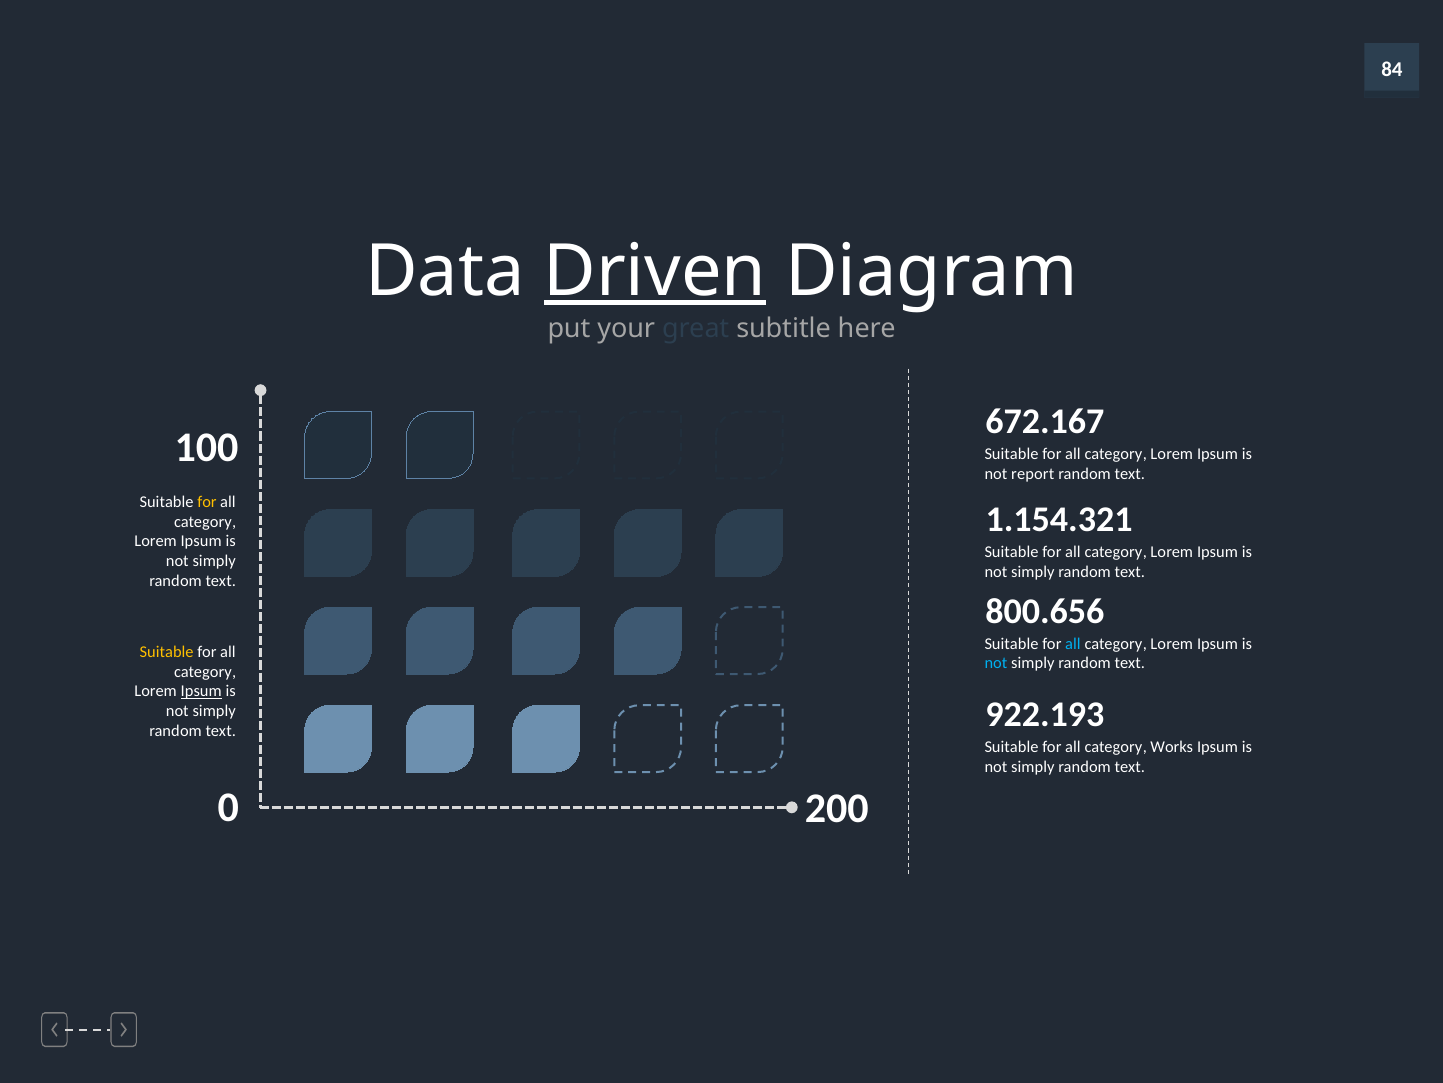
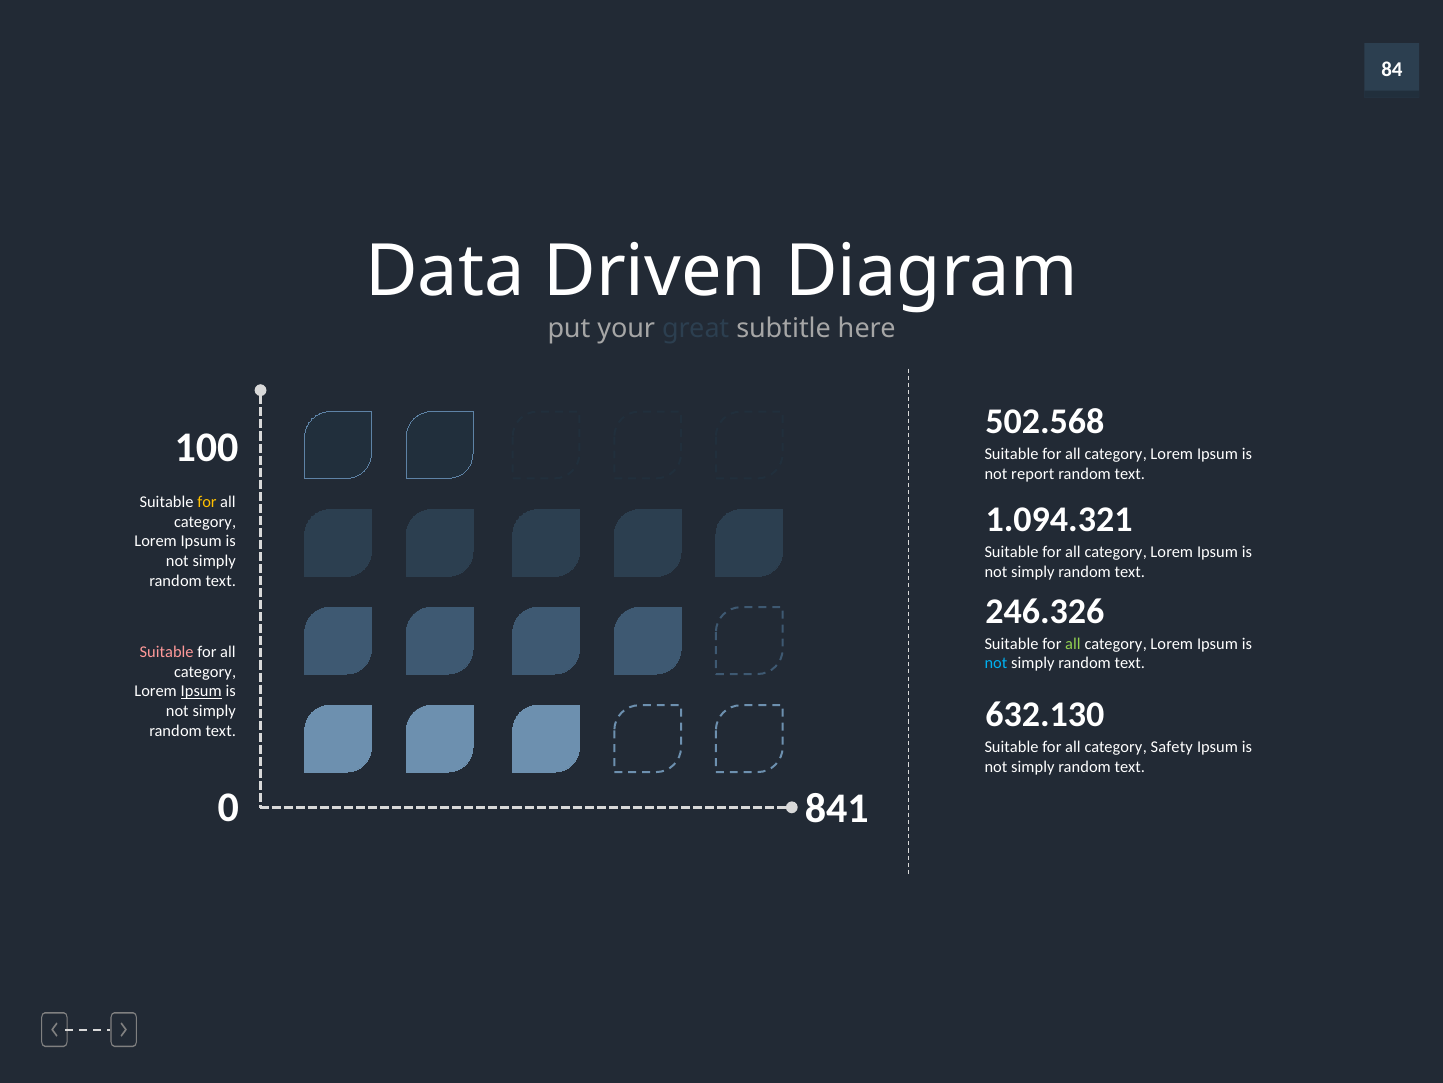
Driven underline: present -> none (655, 271)
672.167: 672.167 -> 502.568 (1045, 421)
1.154.321: 1.154.321 -> 1.094.321 (1059, 519)
800.656: 800.656 -> 246.326 (1045, 611)
all colour: light blue -> light green (1073, 643)
Suitable colour: yellow -> pink (167, 651)
922.193: 922.193 -> 632.130 (1045, 714)
Works: Works -> Safety (1172, 747)
200: 200 -> 841 (837, 808)
